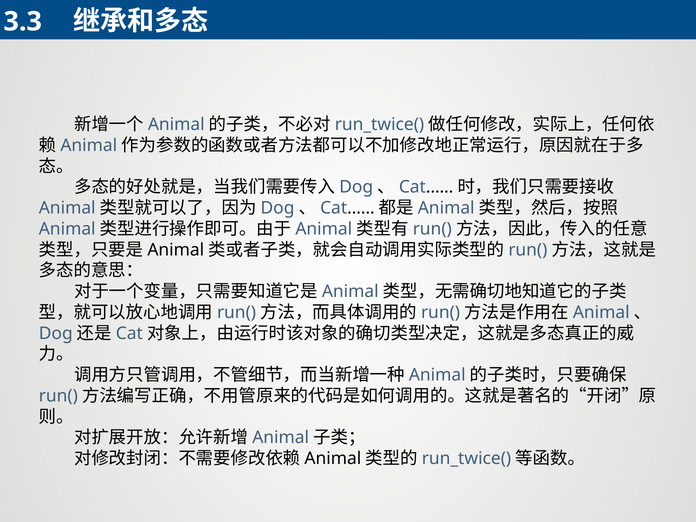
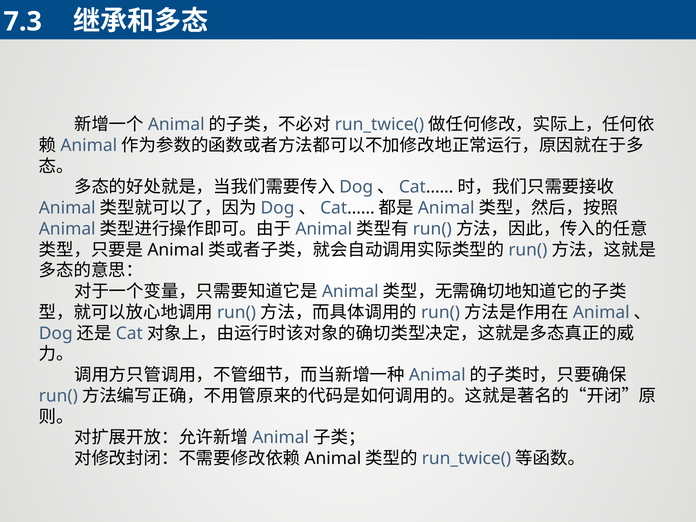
3.3: 3.3 -> 7.3 (23, 22)
